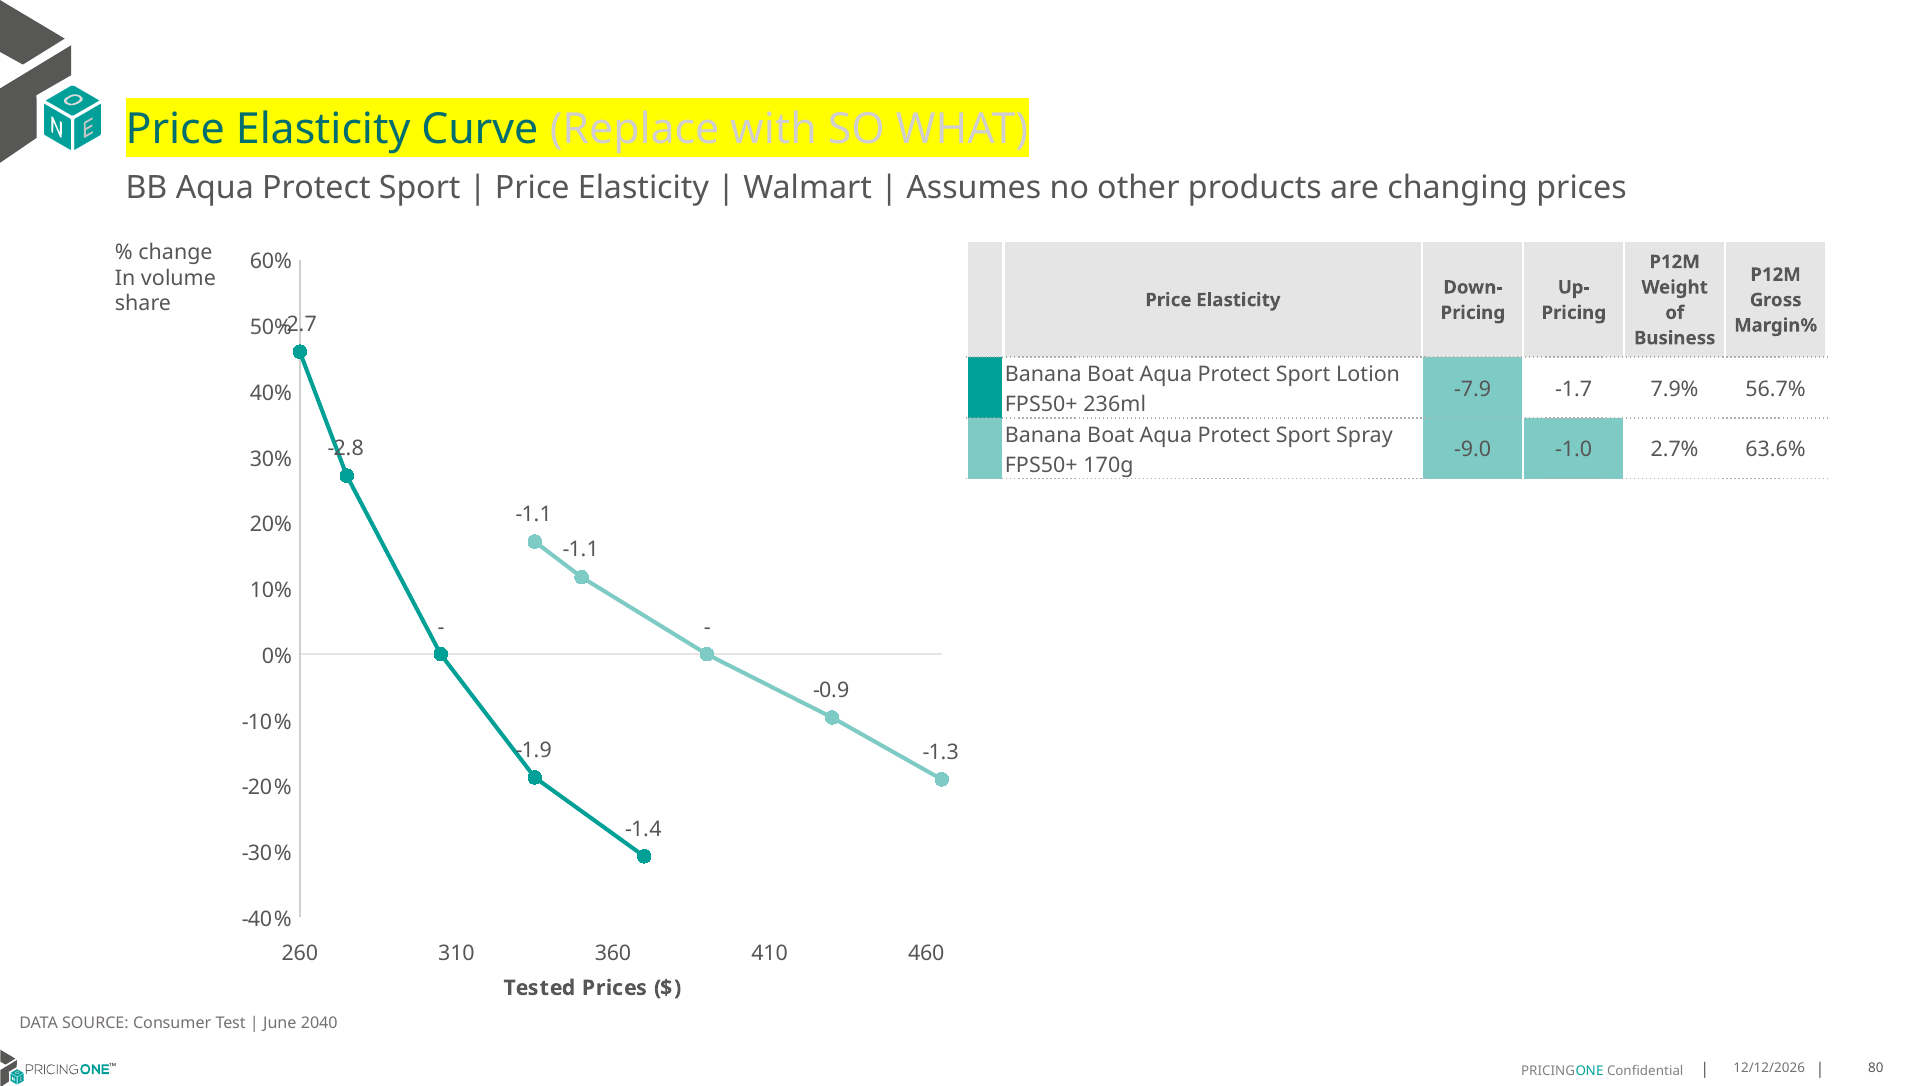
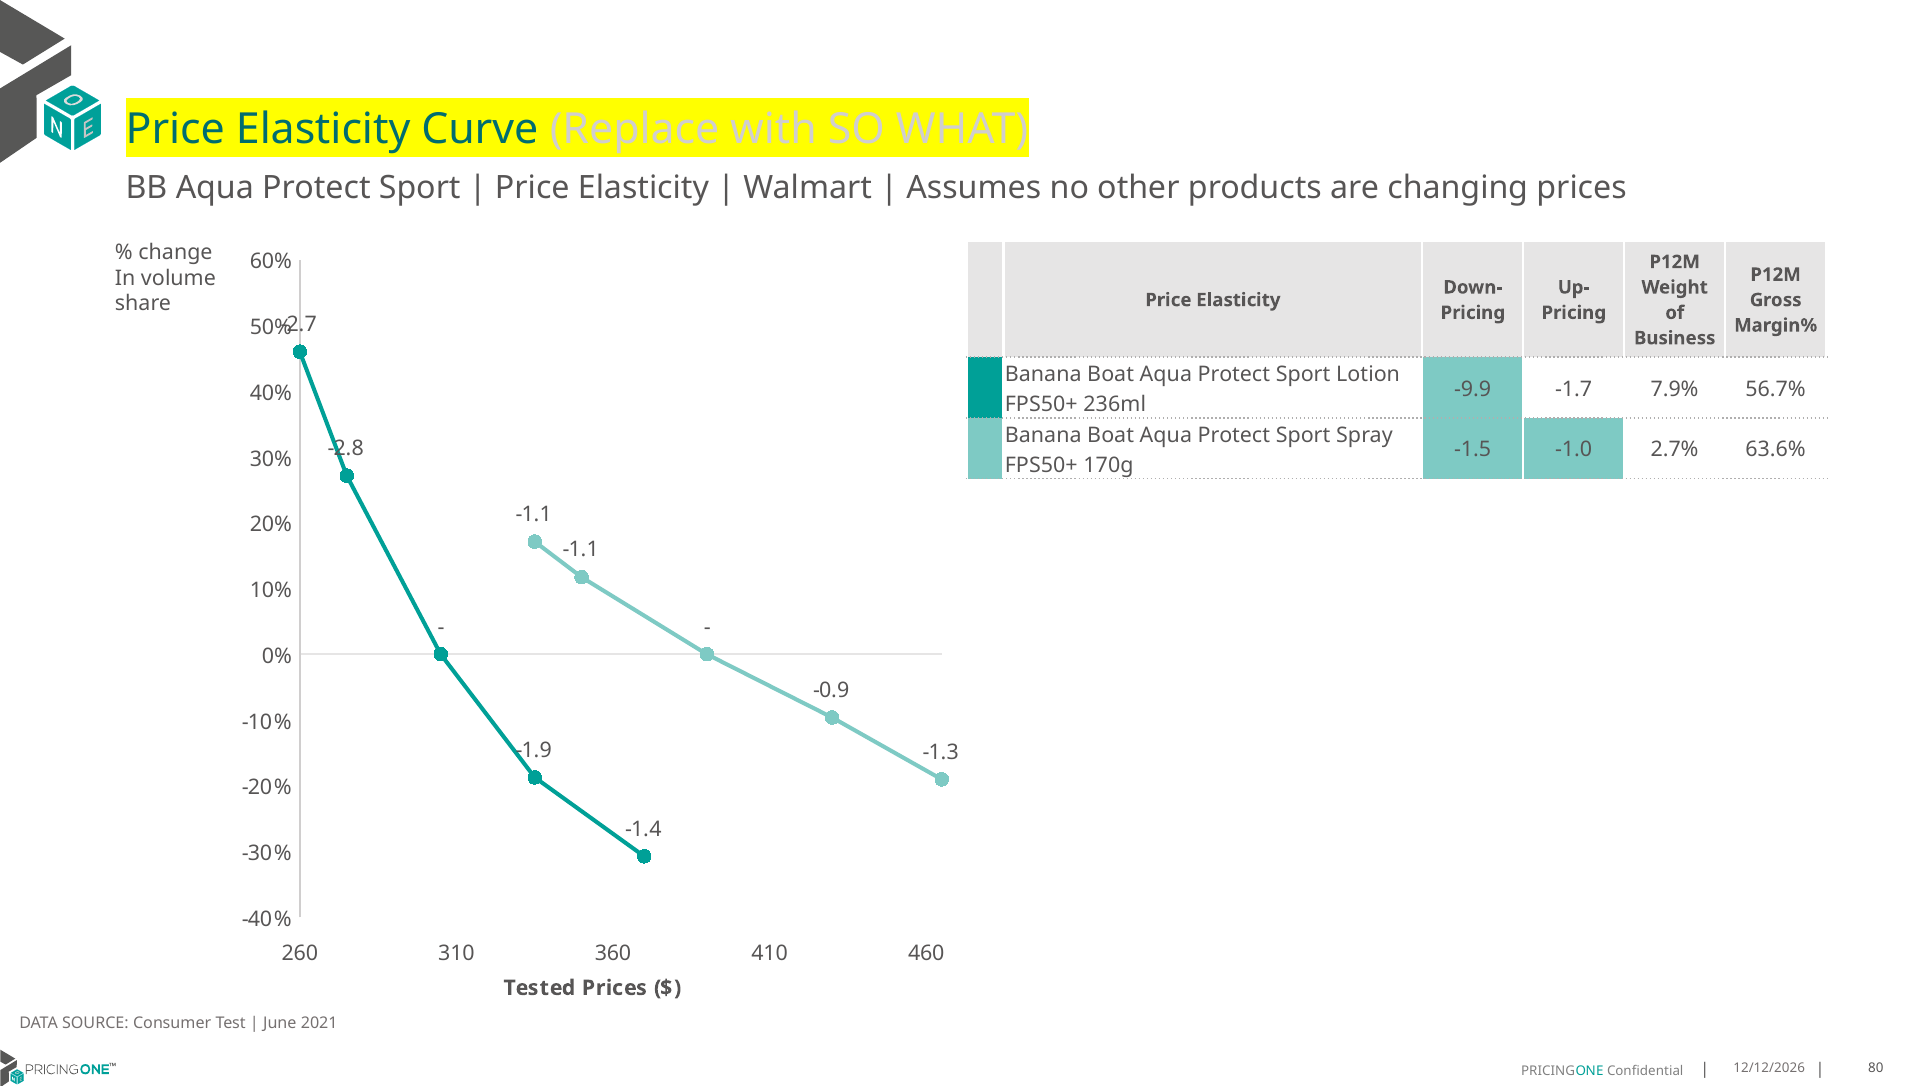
-7.9: -7.9 -> -9.9 (1473, 389)
-9.0: -9.0 -> -1.5 (1473, 450)
2040: 2040 -> 2021 (319, 1023)
